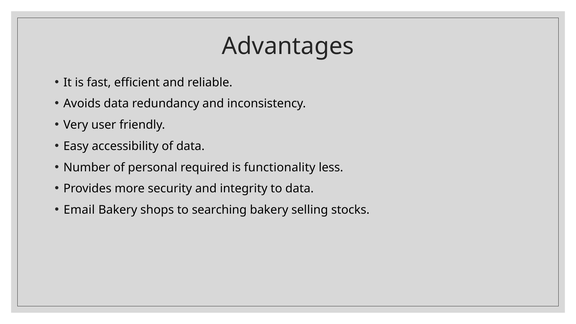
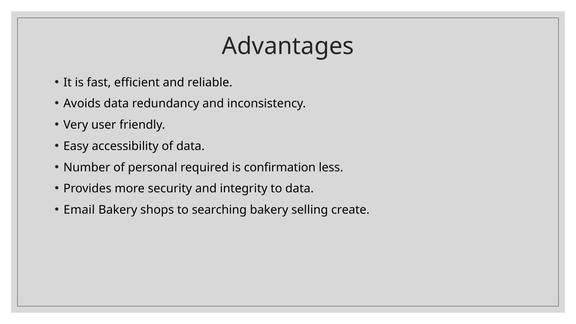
functionality: functionality -> confirmation (280, 167)
stocks: stocks -> create (350, 210)
